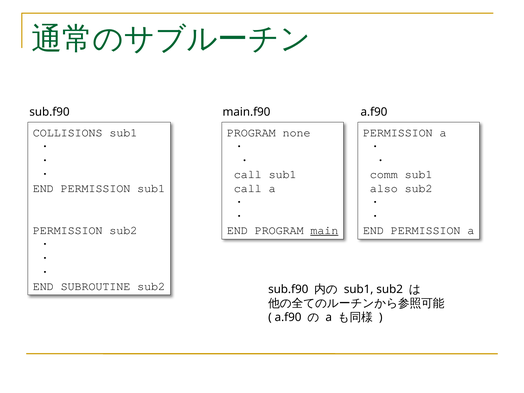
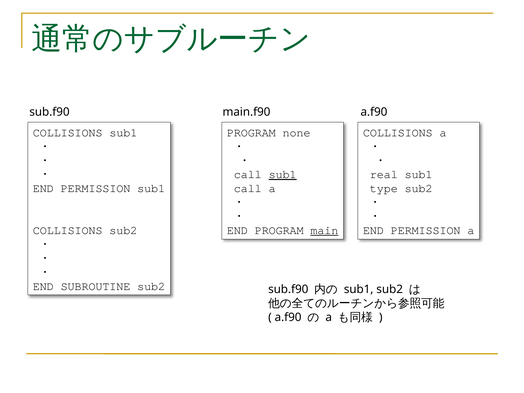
PERMISSION: PERMISSION -> COLLISIONS (398, 133)
sub1 underline: none -> present (283, 174)
comm: comm -> real (384, 174)
also: also -> type (384, 188)
PERMISSION: PERMISSION -> COLLISIONS (68, 230)
